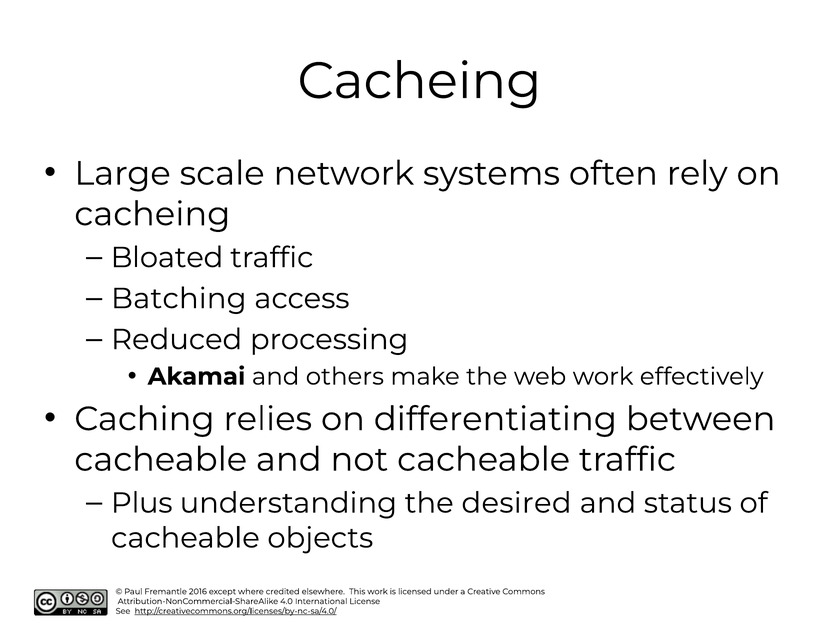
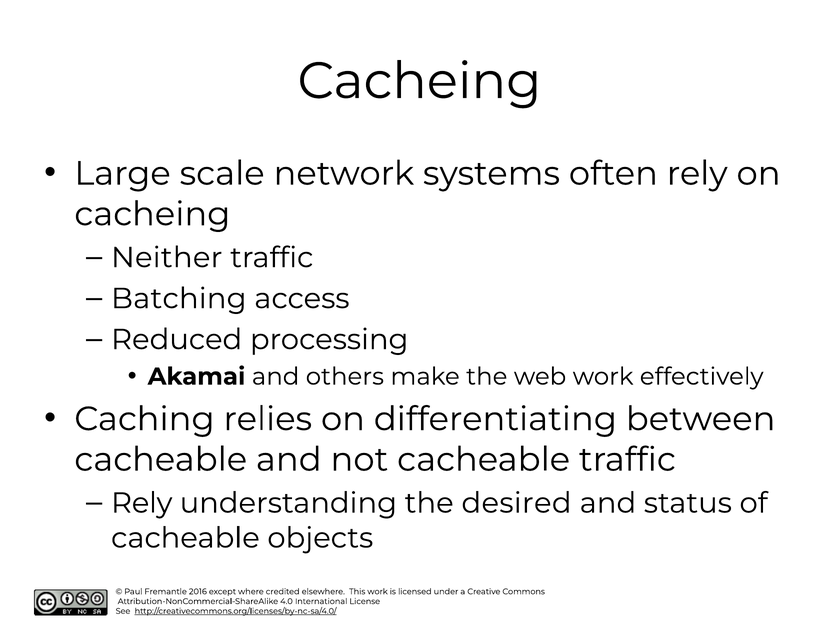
Bloated: Bloated -> Neither (167, 258)
Plus: Plus -> Rely (142, 503)
